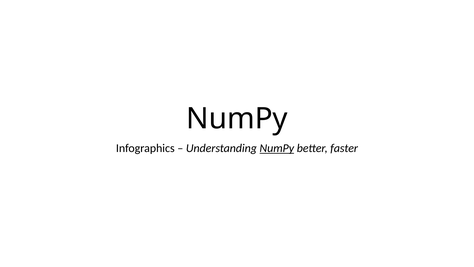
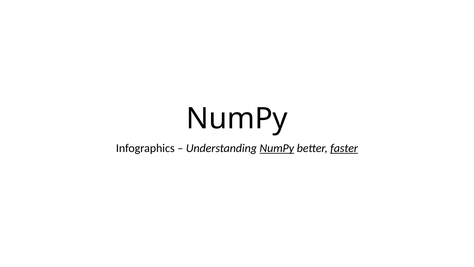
faster underline: none -> present (344, 148)
